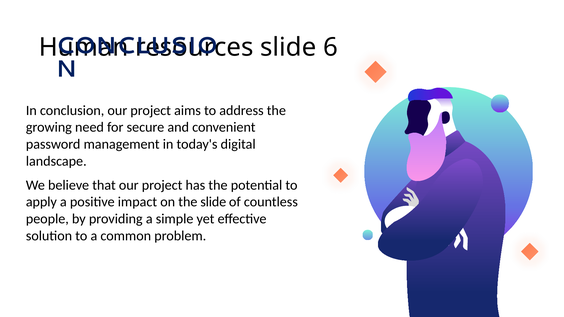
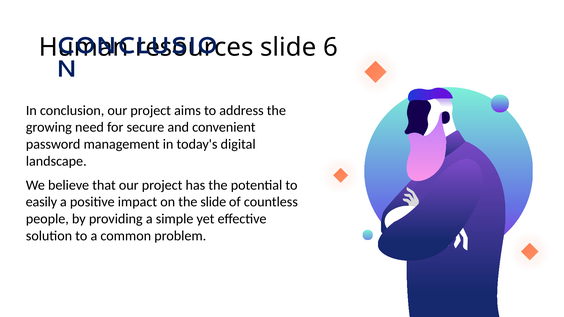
apply: apply -> easily (41, 202)
